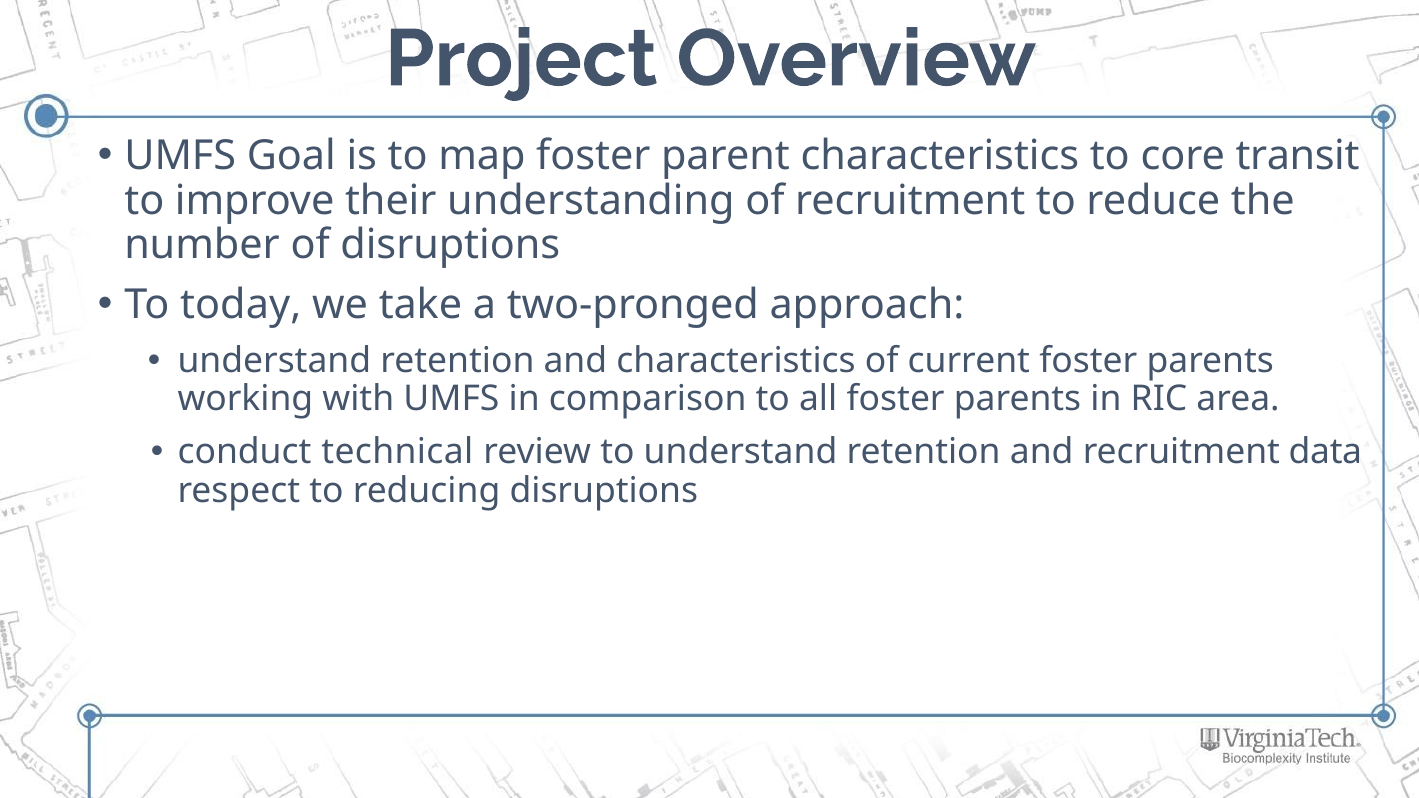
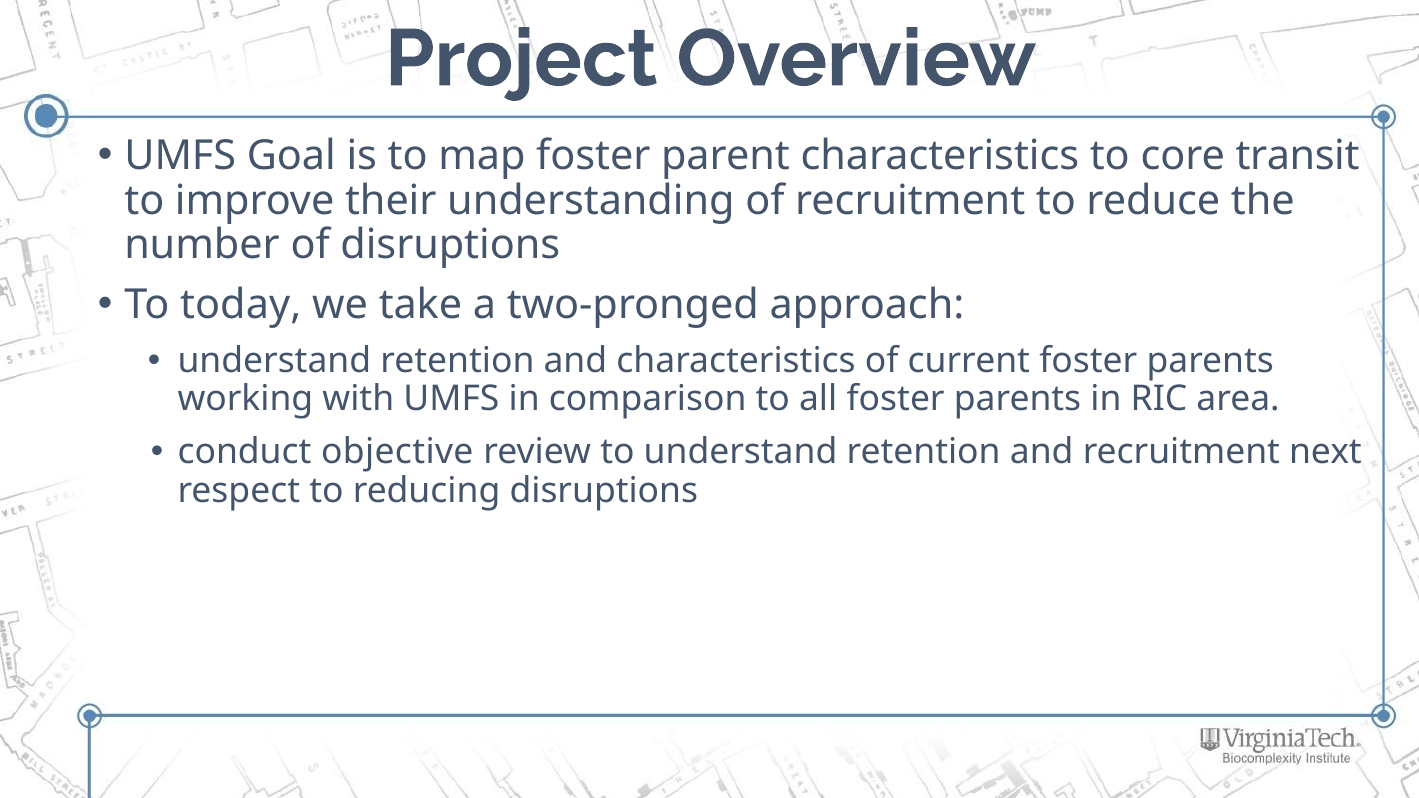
technical: technical -> objective (397, 452)
data: data -> next (1325, 452)
